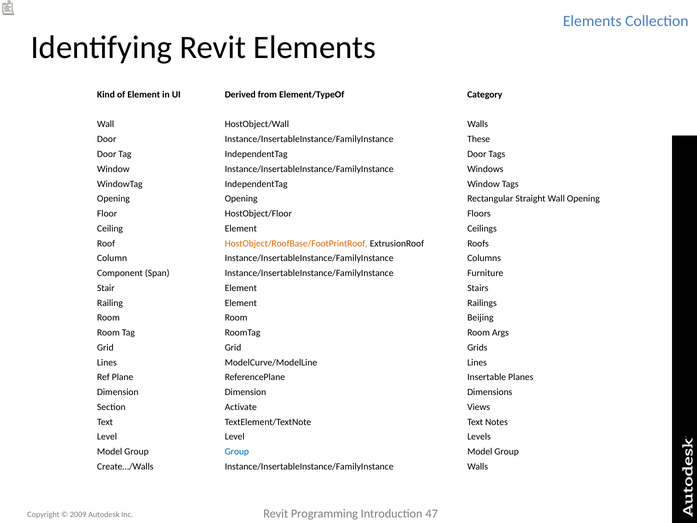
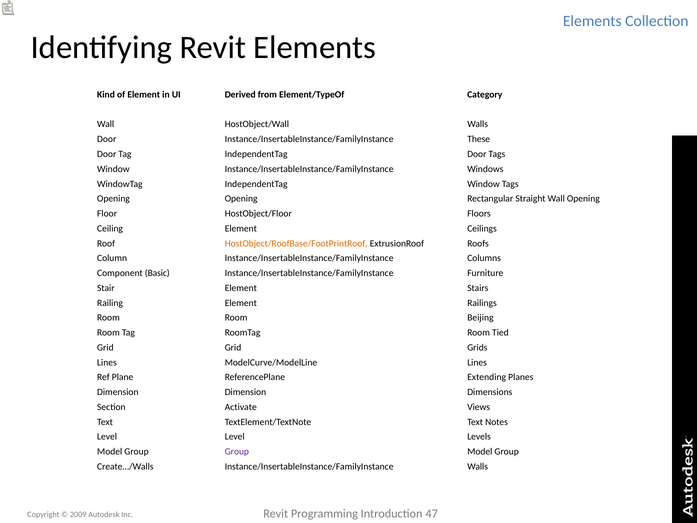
Span: Span -> Basic (157, 273)
Args: Args -> Tied (500, 333)
Insertable: Insertable -> Extending (487, 377)
Group colour: blue -> purple (237, 452)
